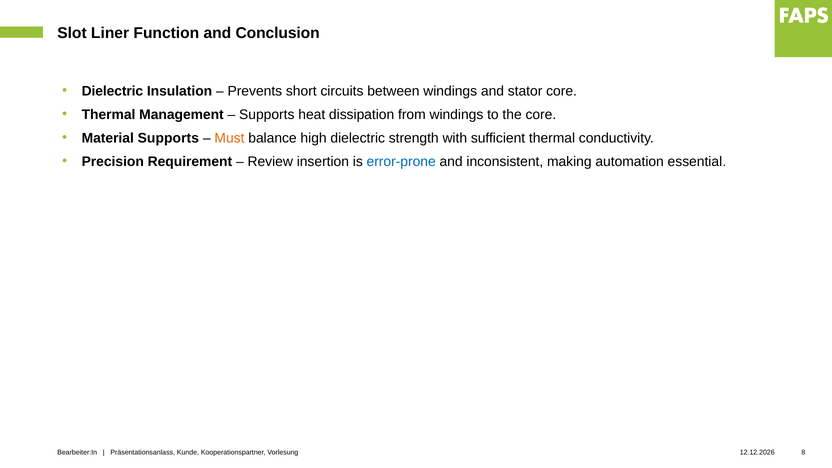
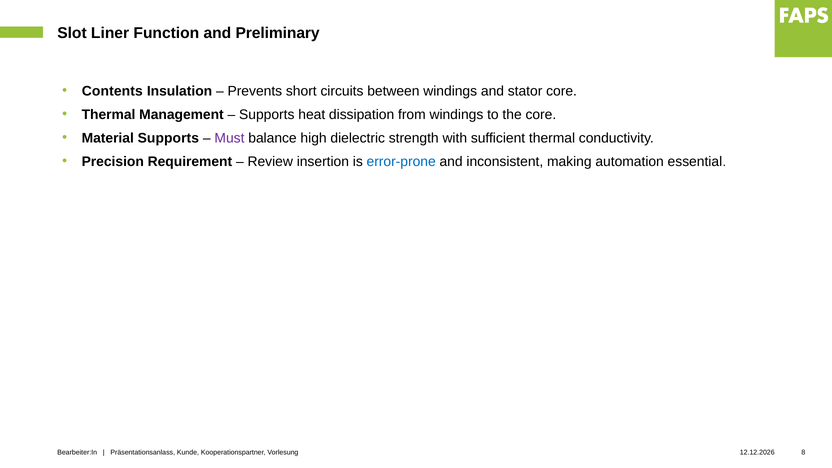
Conclusion: Conclusion -> Preliminary (278, 33)
Dielectric: Dielectric -> Contents (112, 91)
Must colour: orange -> purple (229, 138)
